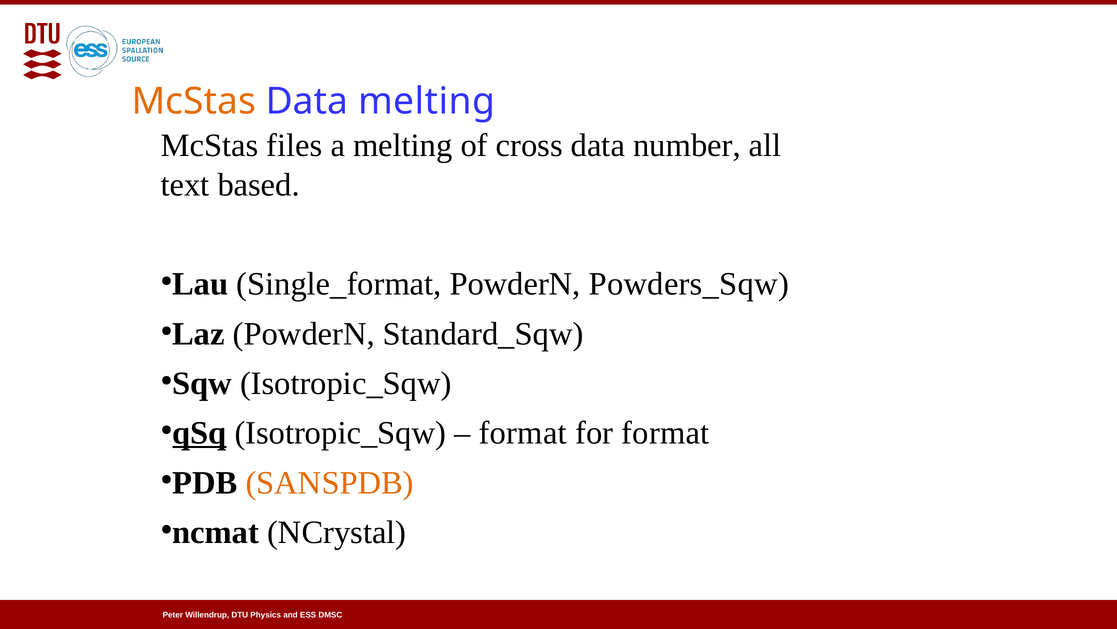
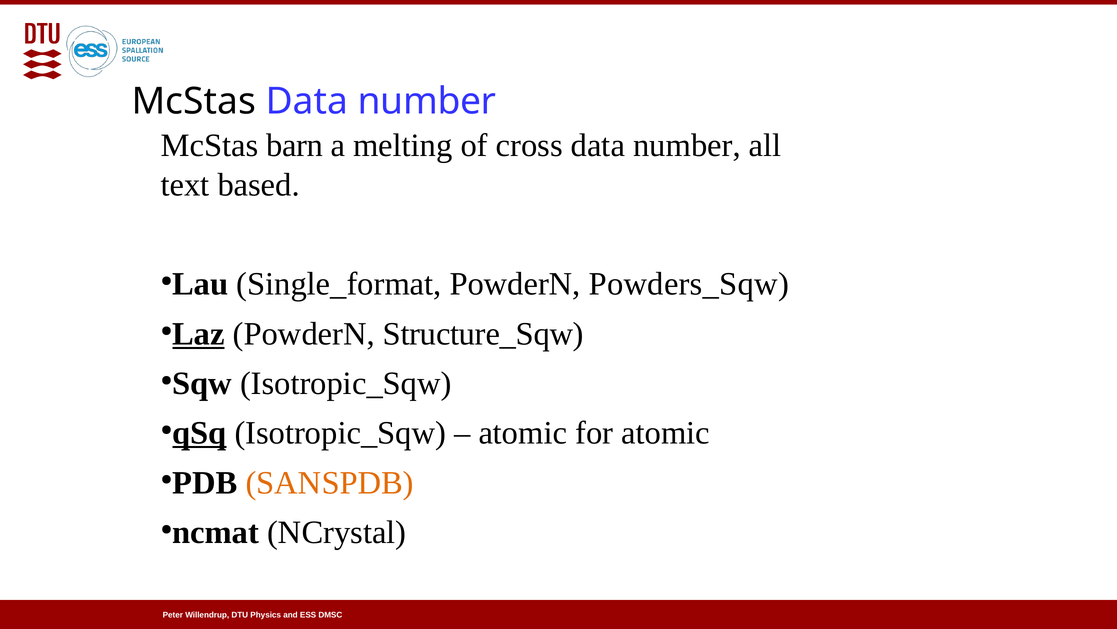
McStas colour: orange -> black (194, 101)
melting: melting -> number (427, 101)
files: files -> barn (295, 146)
Laz underline: none -> present (198, 334)
Standard_Sqw: Standard_Sqw -> Structure_Sqw (483, 334)
format: format -> atomic (523, 433)
for format: format -> atomic (666, 433)
